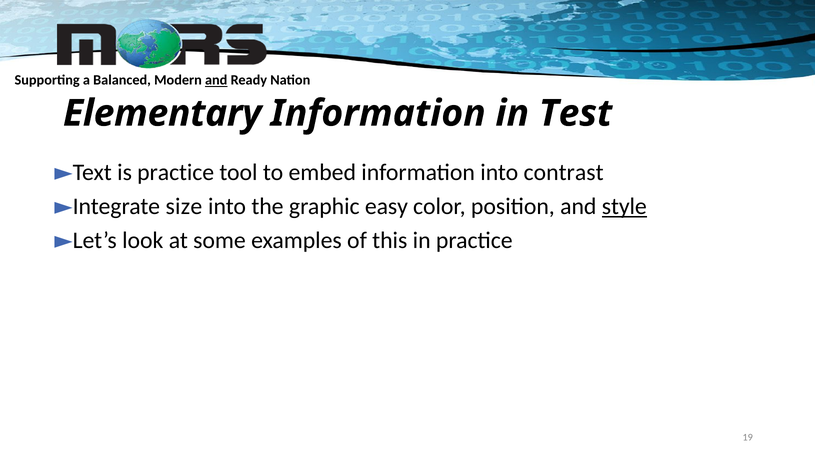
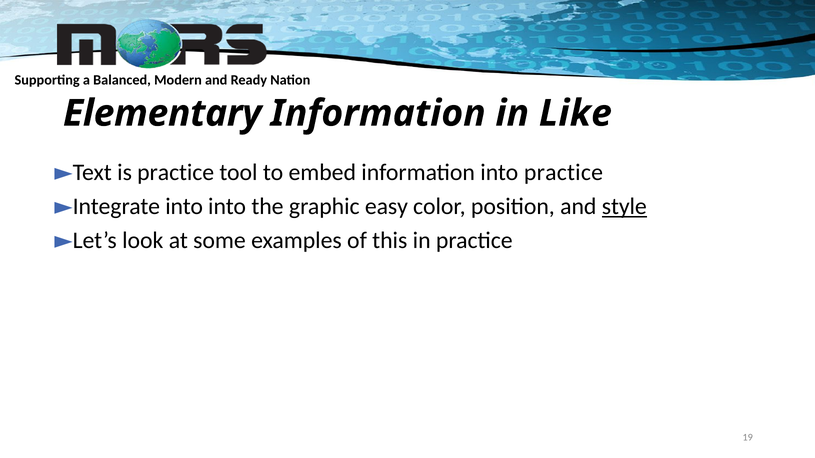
and underline: present -> none (216, 80)
Test: Test -> Like (575, 114)
into contrast: contrast -> practice (563, 172)
size: size -> into (184, 207)
